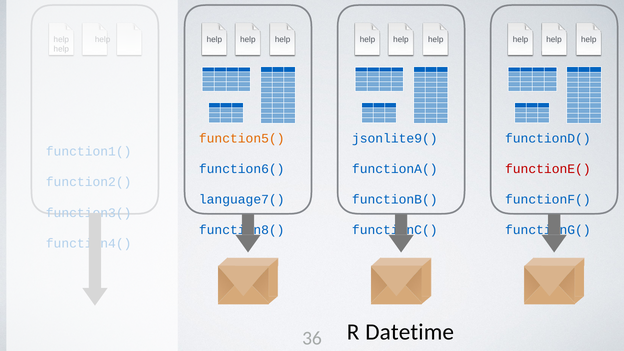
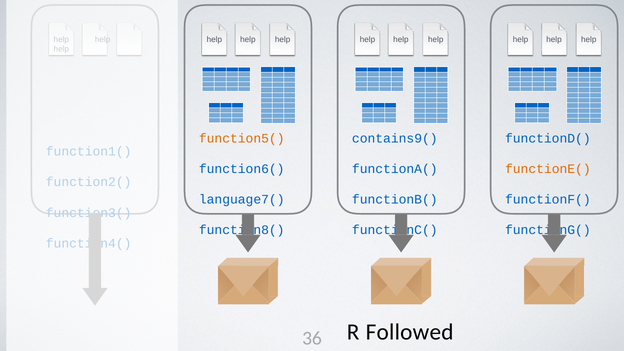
jsonlite9(: jsonlite9( -> contains9( (395, 138)
functionE( colour: red -> orange (548, 169)
Datetime: Datetime -> Followed (410, 332)
